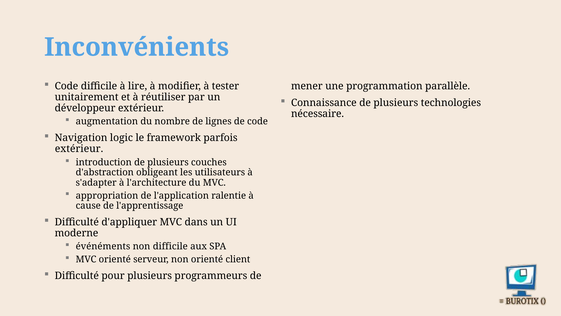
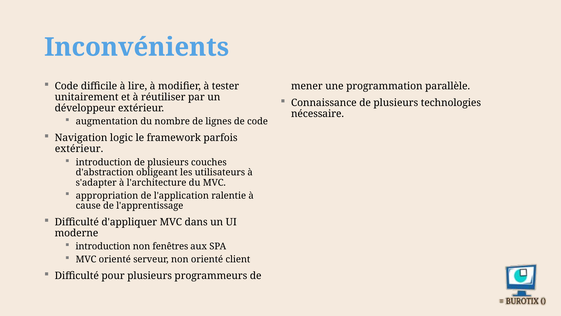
événéments: événéments -> introduction (103, 246)
non difficile: difficile -> fenêtres (170, 246)
